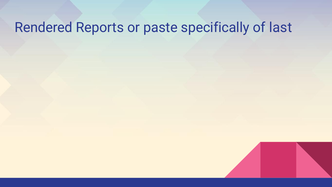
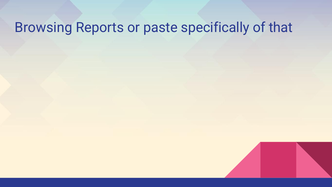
Rendered: Rendered -> Browsing (43, 27)
last: last -> that (281, 27)
